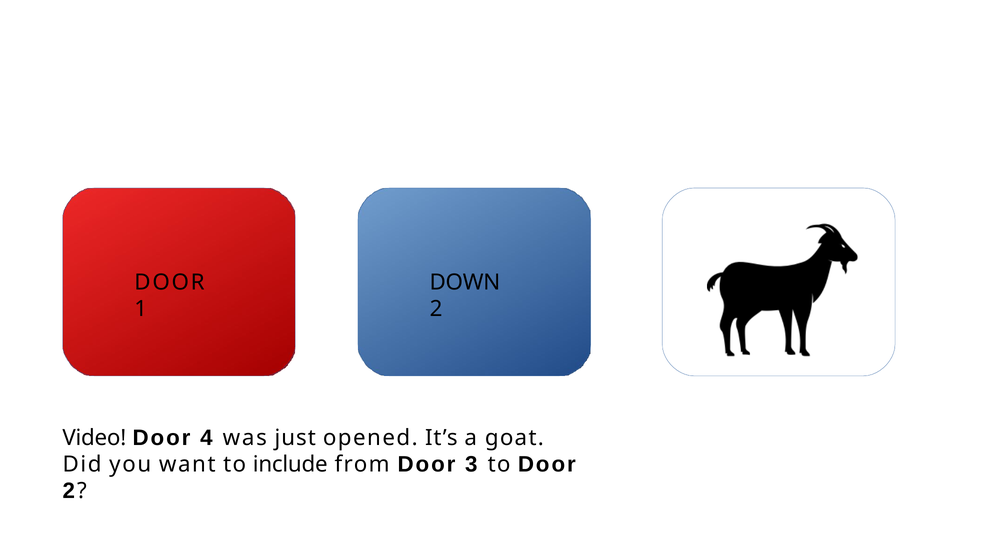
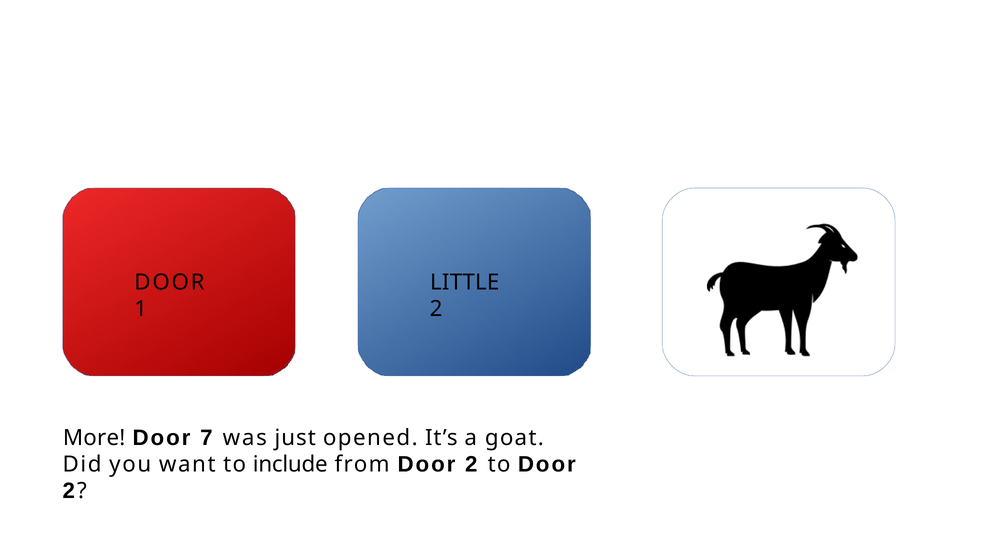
DOWN: DOWN -> LITTLE (465, 282)
Video: Video -> More (94, 438)
4: 4 -> 7 (206, 438)
from Door 3: 3 -> 2 (471, 464)
